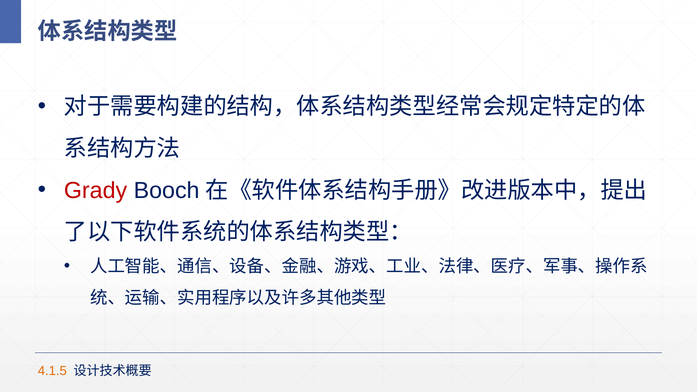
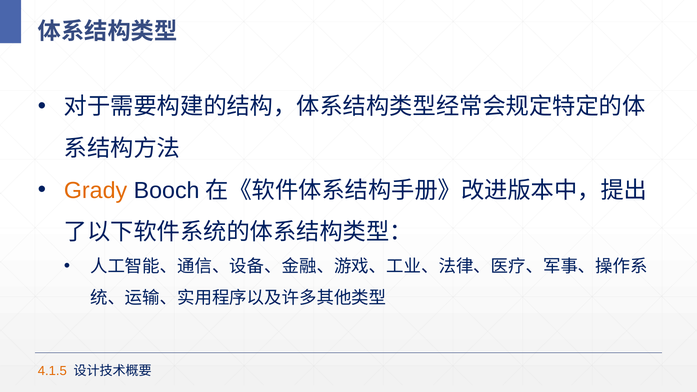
Grady colour: red -> orange (96, 190)
